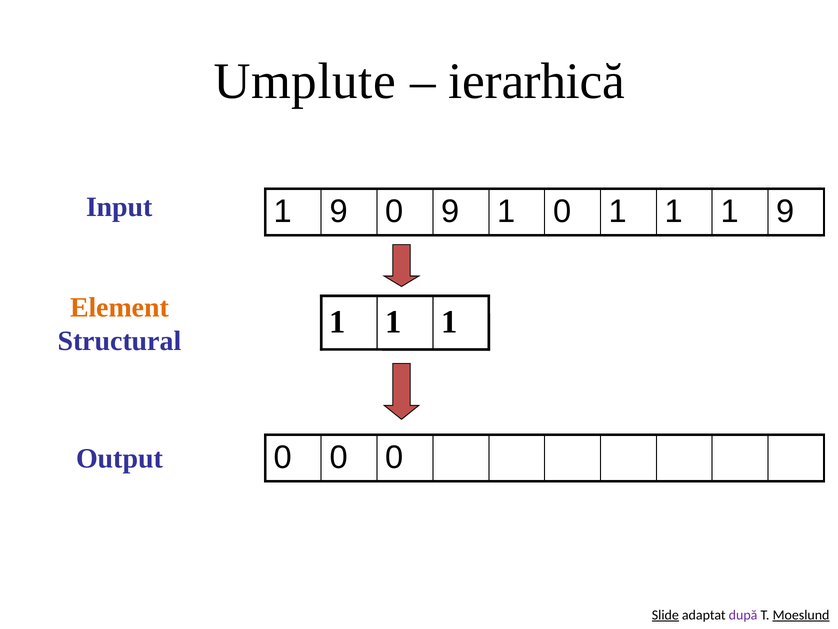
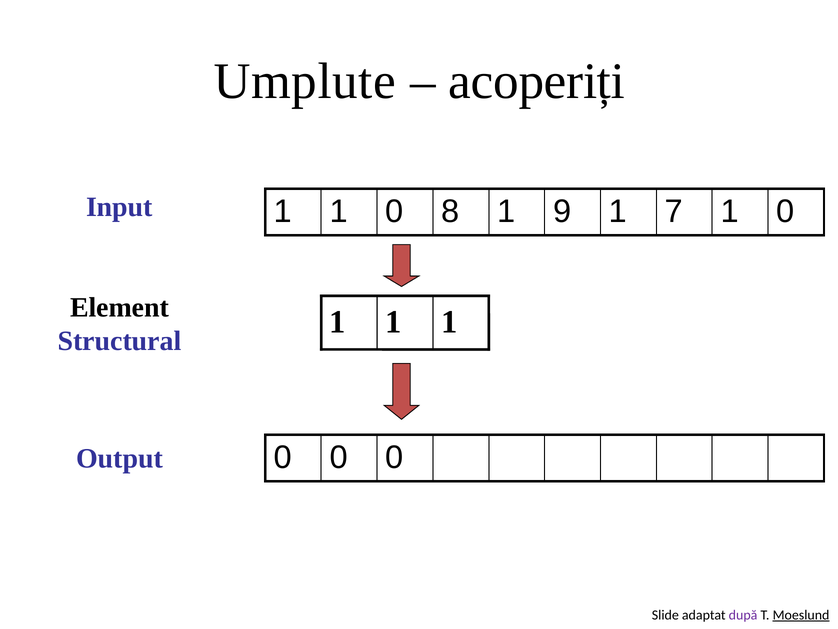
ierarhică: ierarhică -> acoperiți (537, 81)
9: 9 -> 1 (339, 211)
0 9: 9 -> 8 (450, 211)
1 0: 0 -> 9 (562, 211)
1: 1 -> 7 (674, 211)
9: 9 -> 0 (785, 211)
Element colour: orange -> black (120, 307)
Slide underline: present -> none (665, 615)
